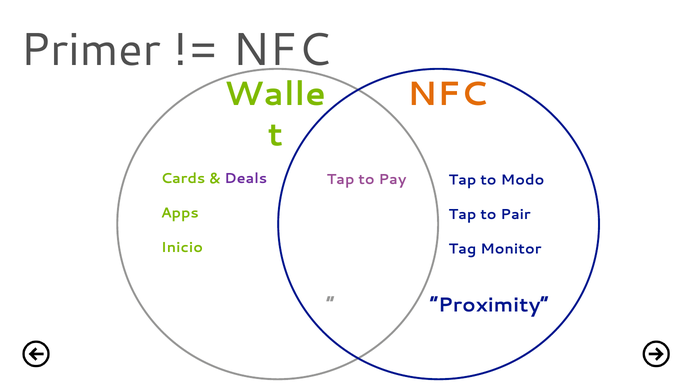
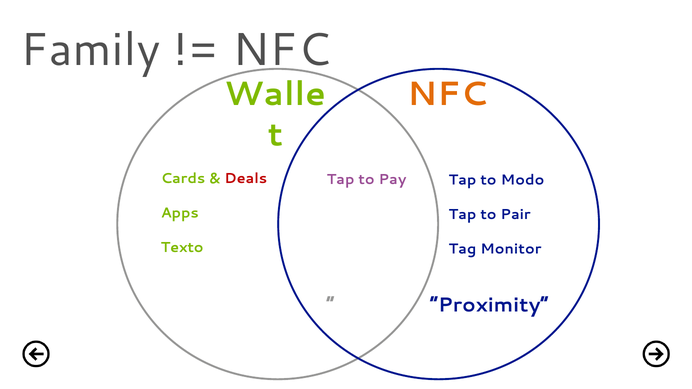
Primer: Primer -> Family (90, 50)
Deals colour: purple -> red (246, 179)
Inicio: Inicio -> Texto (182, 248)
